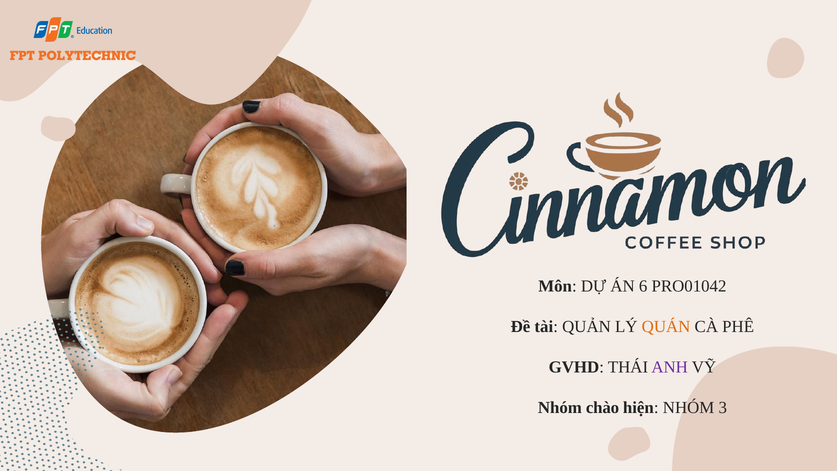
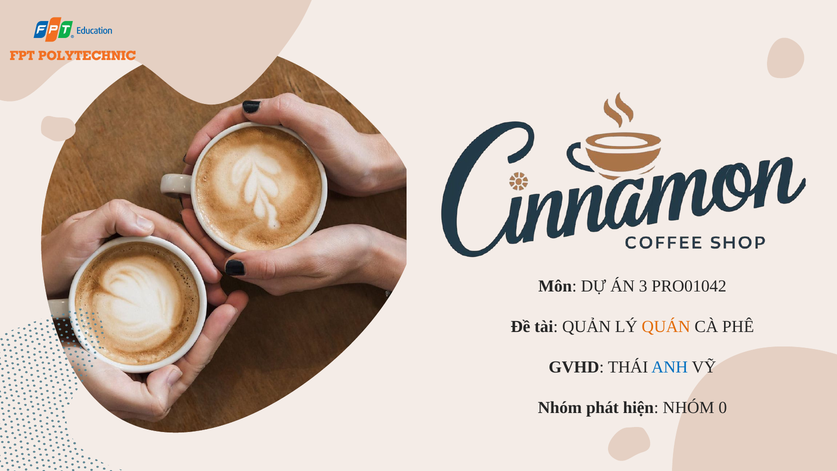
6: 6 -> 3 (643, 286)
ANH colour: purple -> blue (670, 367)
chào: chào -> phát (602, 408)
3: 3 -> 0 (723, 408)
